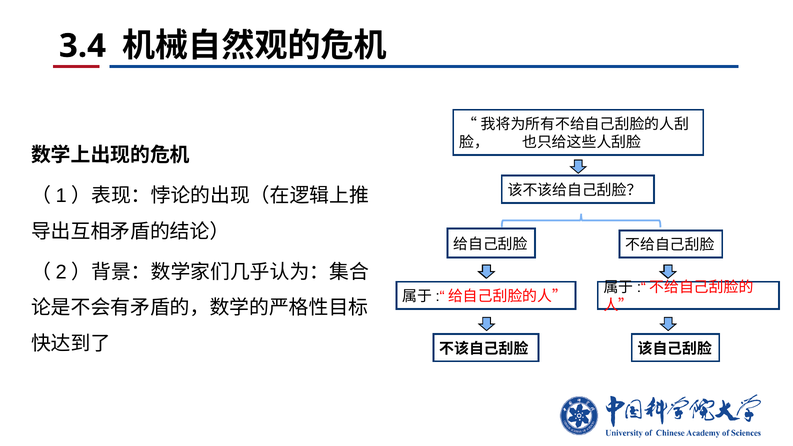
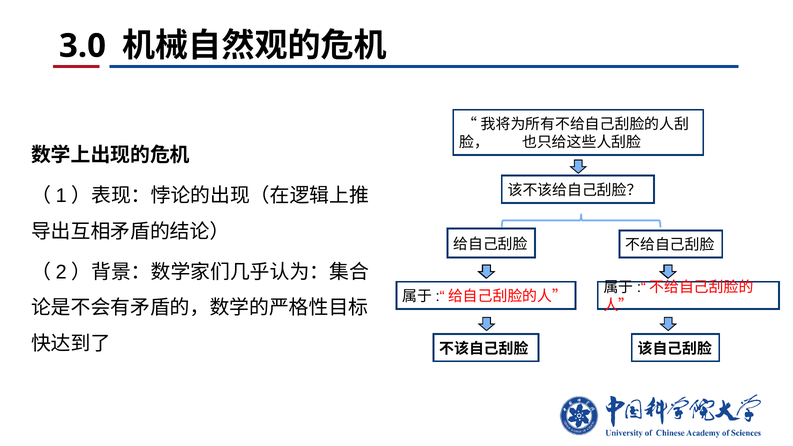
3.4: 3.4 -> 3.0 (82, 46)
